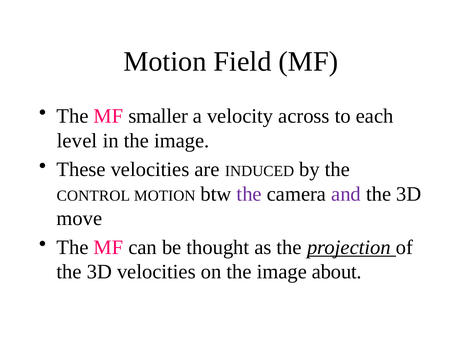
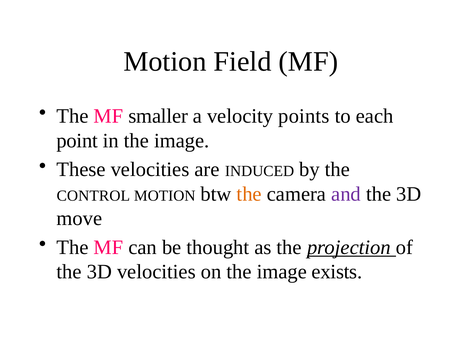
across: across -> points (304, 116)
level: level -> point (77, 141)
the colour: purple -> orange (249, 194)
about: about -> exists (337, 272)
